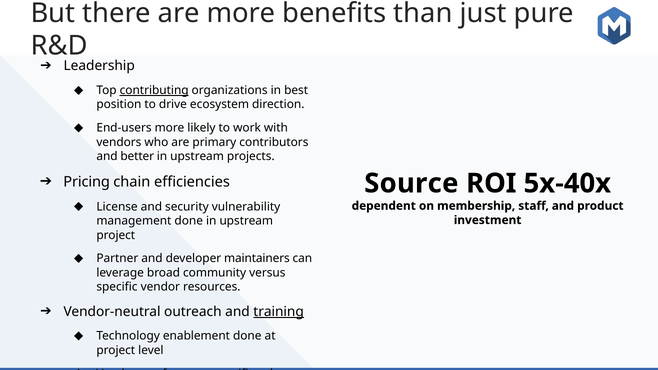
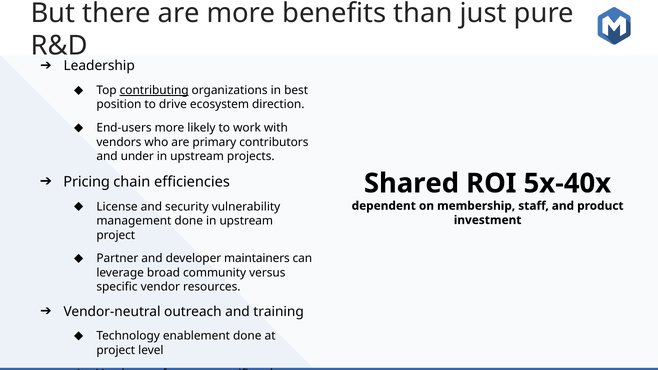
better: better -> under (137, 157)
Source: Source -> Shared (411, 183)
training underline: present -> none (279, 312)
